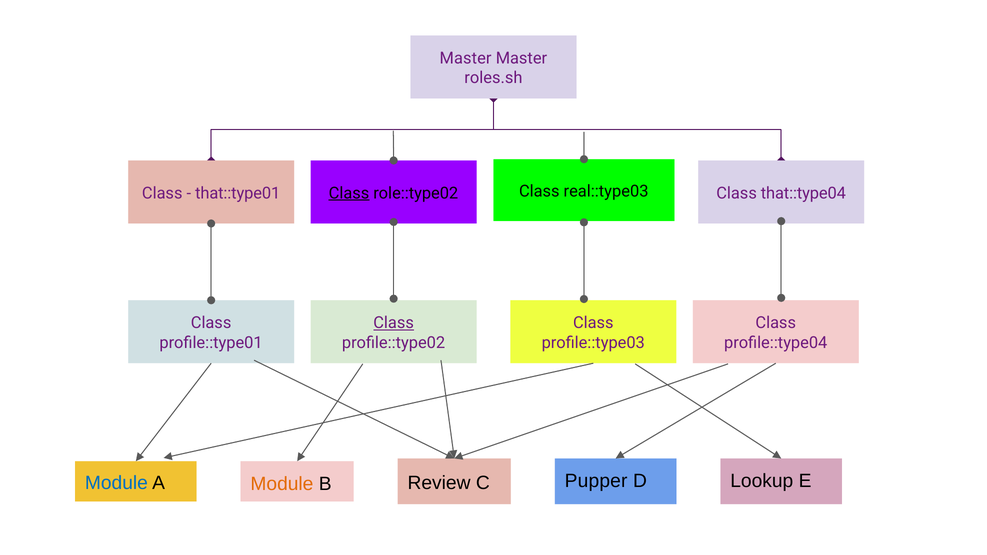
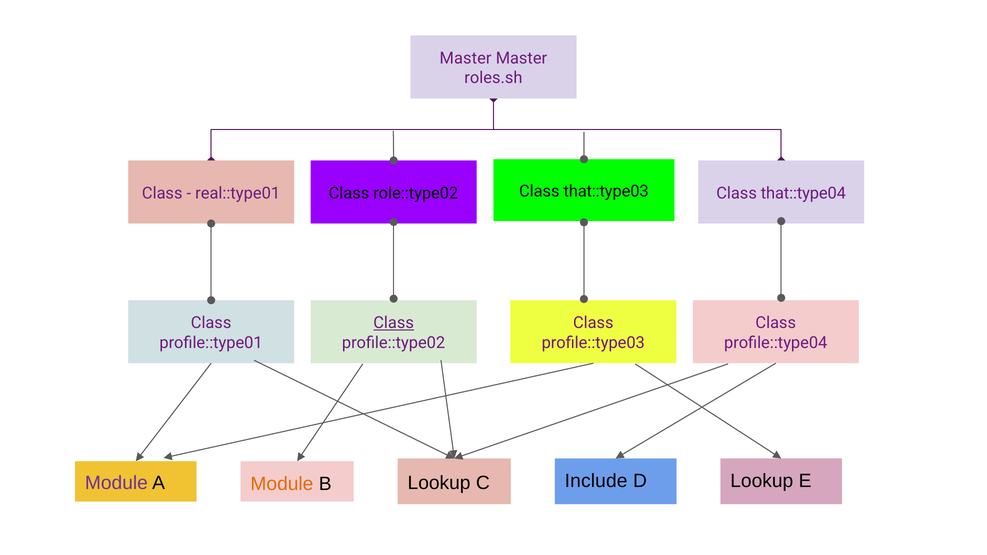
that::type01: that::type01 -> real::type01 (238, 193)
Class underline: present -> none (349, 193)
real::type03: real::type03 -> that::type03 (606, 191)
Module colour: blue -> purple (116, 483)
A Review: Review -> Lookup (439, 483)
Pupper: Pupper -> Include (596, 481)
